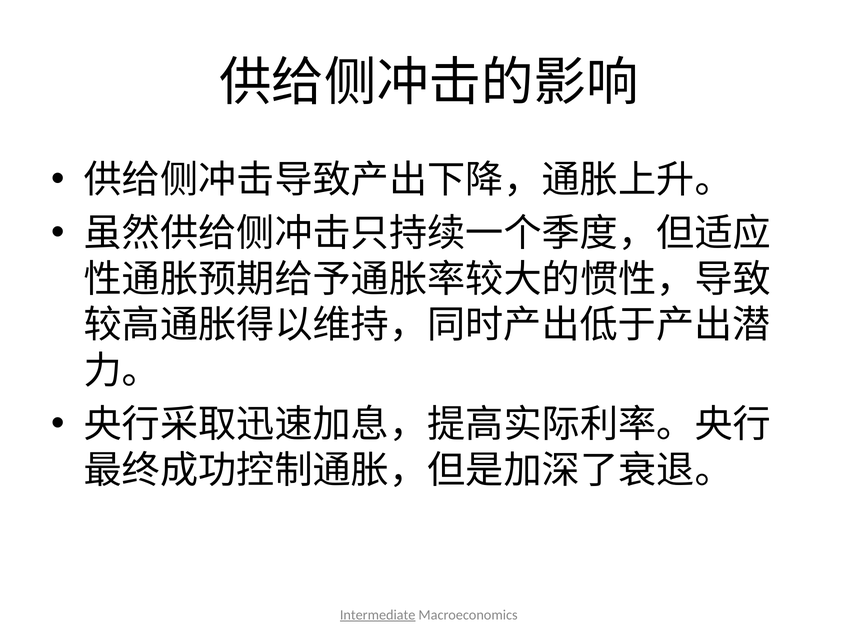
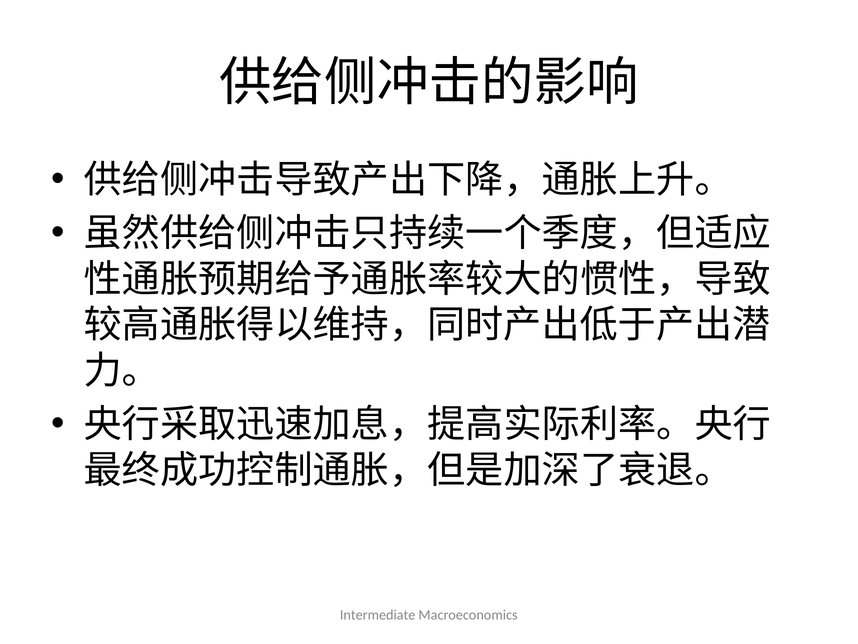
Intermediate underline: present -> none (378, 614)
